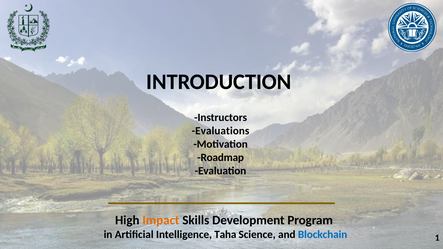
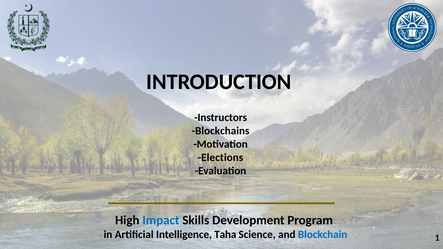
Evaluations: Evaluations -> Blockchains (221, 131)
Roadmap: Roadmap -> Elections (221, 158)
Impact colour: orange -> blue (161, 220)
